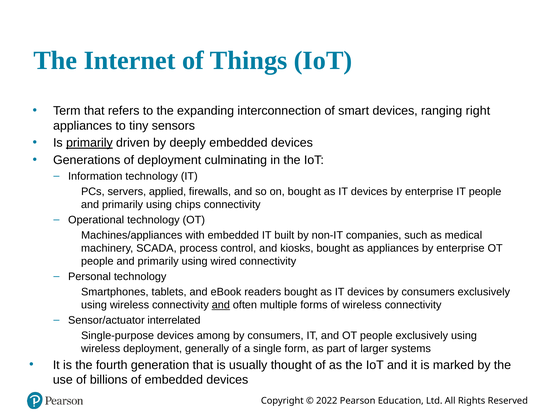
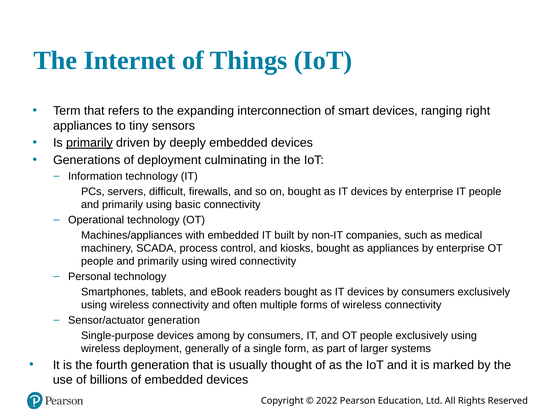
applied: applied -> difficult (167, 191)
chips: chips -> basic (188, 204)
and underline: present -> none (221, 305)
Sensor/actuator interrelated: interrelated -> generation (174, 320)
